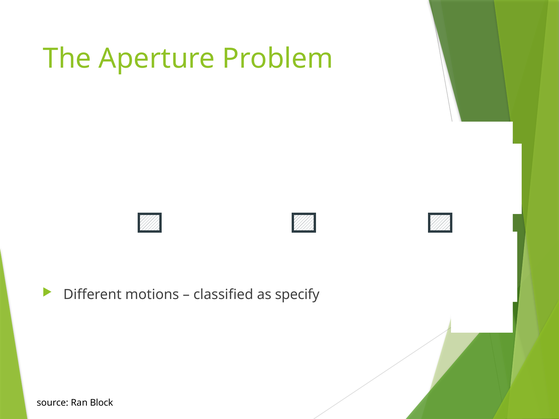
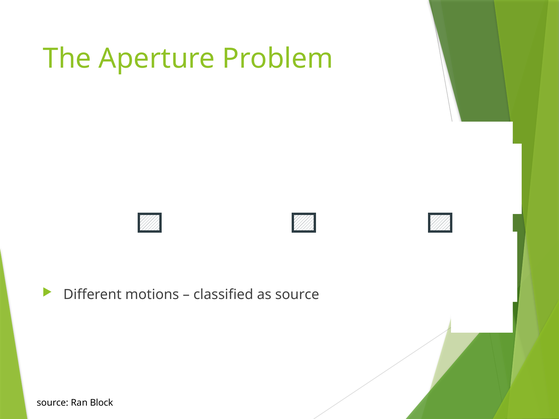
as specify: specify -> source (297, 295)
